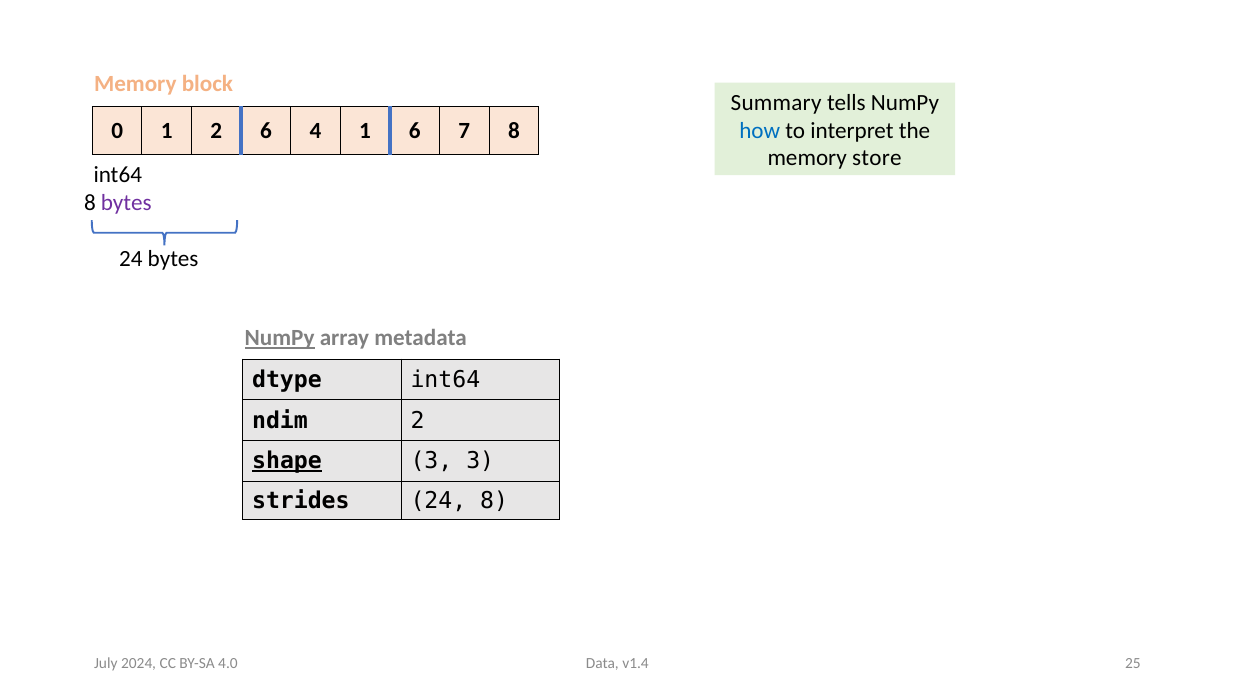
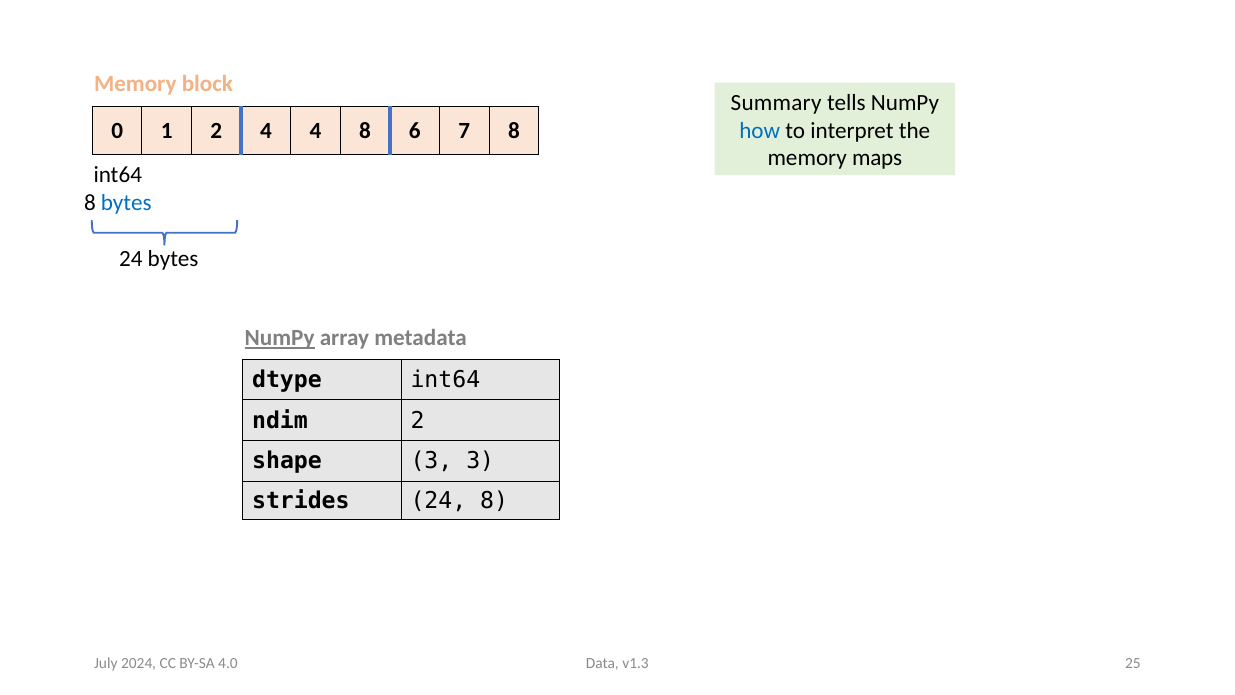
2 6: 6 -> 4 (266, 131)
4 1: 1 -> 8 (365, 131)
store: store -> maps (877, 158)
bytes colour: purple -> blue (126, 202)
shape underline: present -> none (287, 461)
v1.4: v1.4 -> v1.3 (636, 663)
